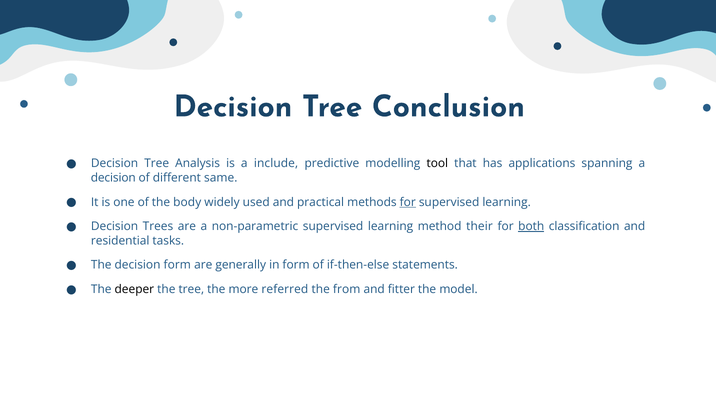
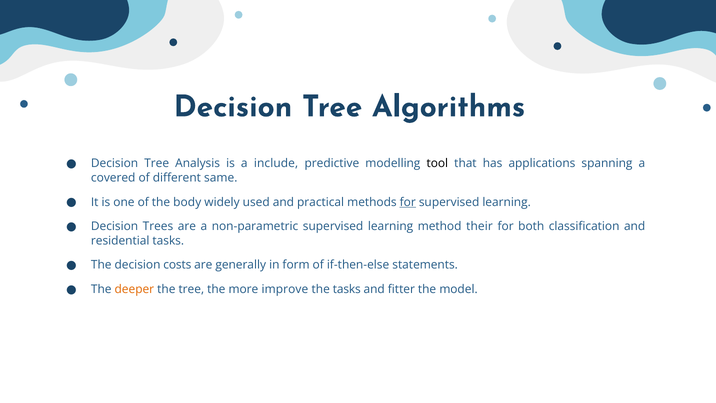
Conclusion: Conclusion -> Algorithms (449, 106)
decision: decision -> covered (113, 178)
both underline: present -> none (531, 226)
decision form: form -> costs (177, 265)
deeper colour: black -> orange (134, 289)
referred: referred -> improve (285, 289)
the from: from -> tasks (347, 289)
